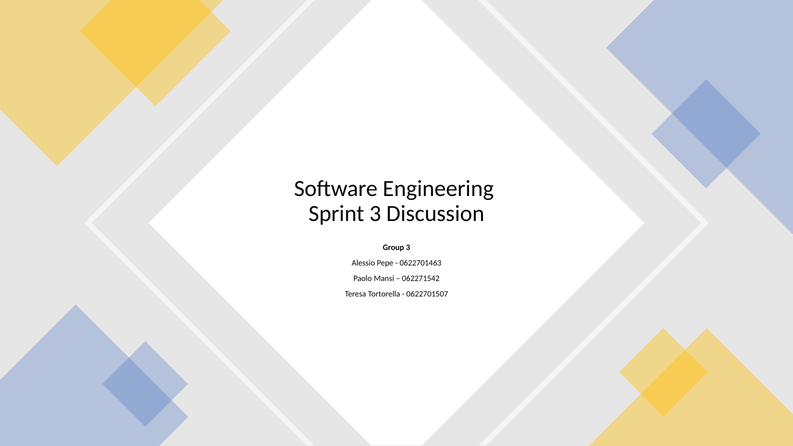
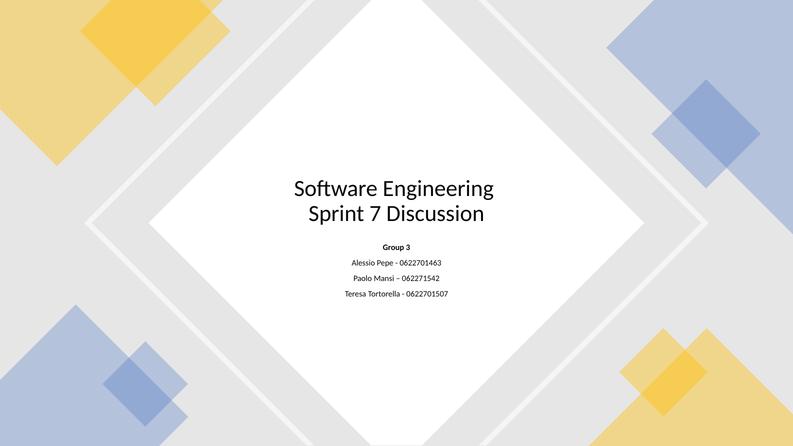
Sprint 3: 3 -> 7 (375, 213)
